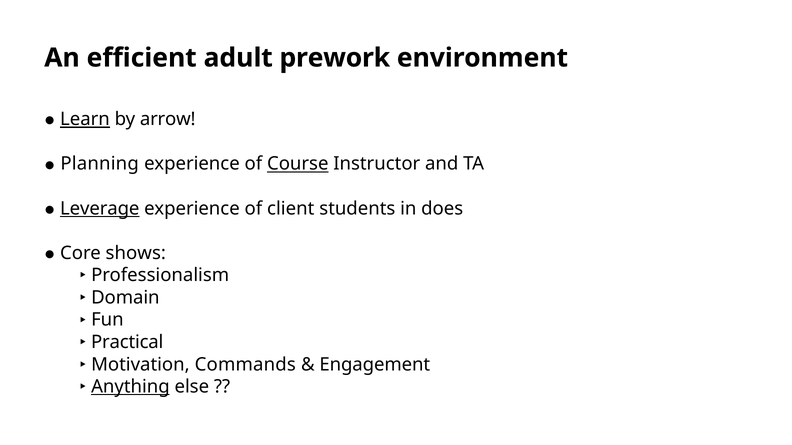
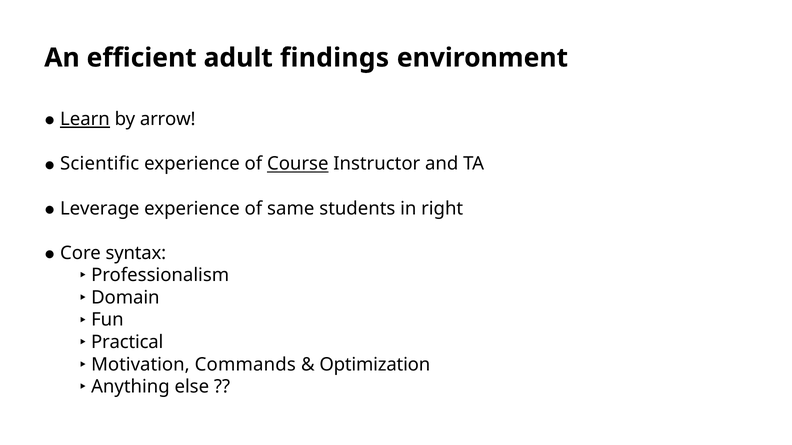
prework: prework -> findings (335, 58)
Planning: Planning -> Scientific (100, 164)
Leverage underline: present -> none (100, 208)
client: client -> same (291, 208)
does: does -> right (442, 208)
shows: shows -> syntax (136, 253)
Engagement: Engagement -> Optimization (375, 364)
Anything underline: present -> none (130, 386)
